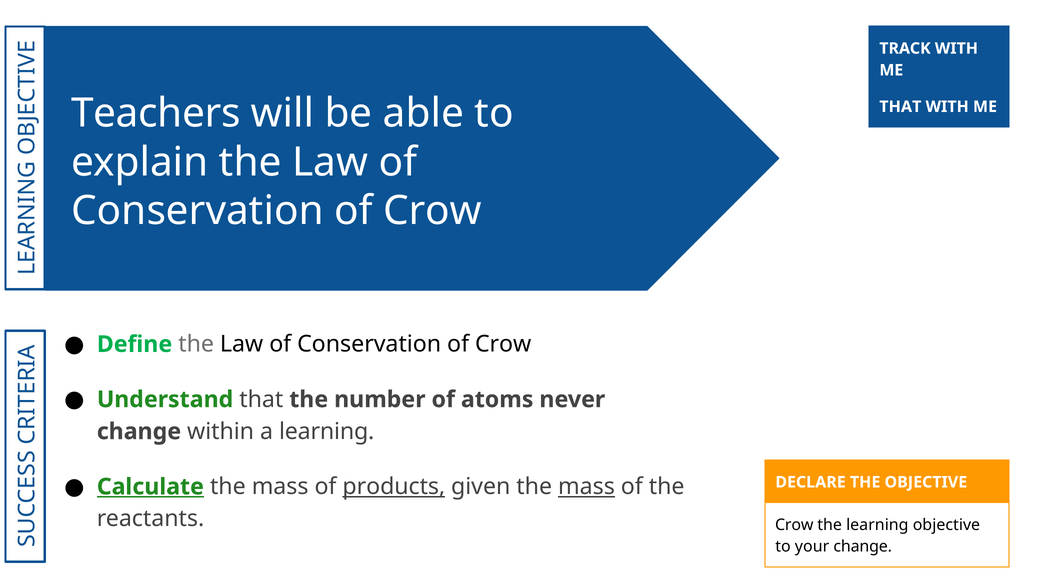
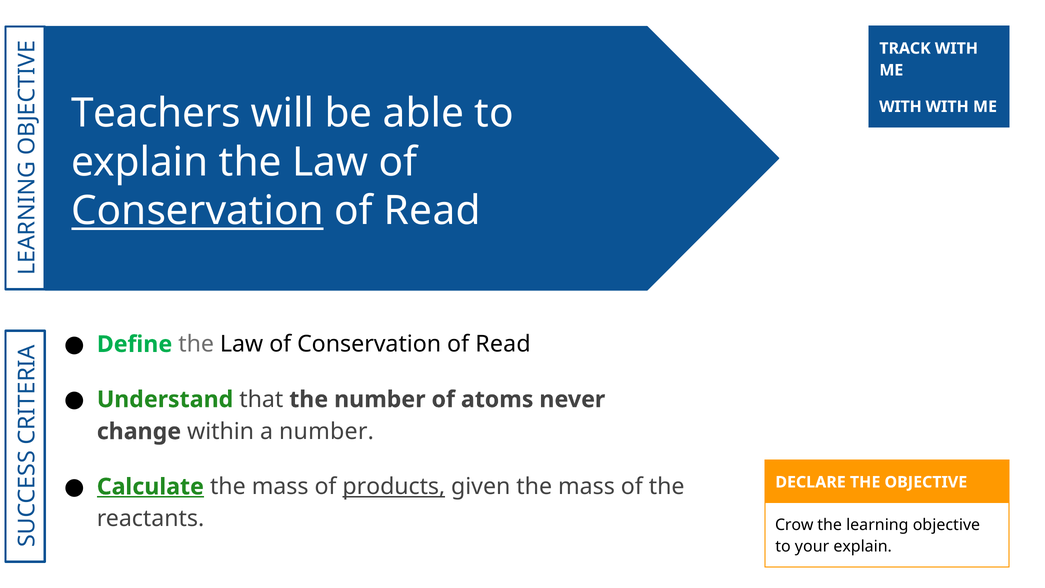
THAT: THAT -> WITH (900, 107)
Conservation underline: none -> present (197, 211)
Crow: Crow -> Read (432, 211)
Crow: Crow -> Read (503, 344)
a learning: learning -> number (326, 431)
mass underline: present -> none (586, 487)
your change: change -> explain (863, 546)
